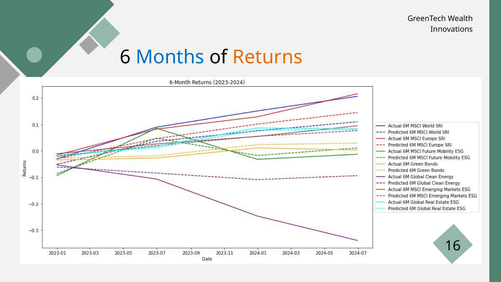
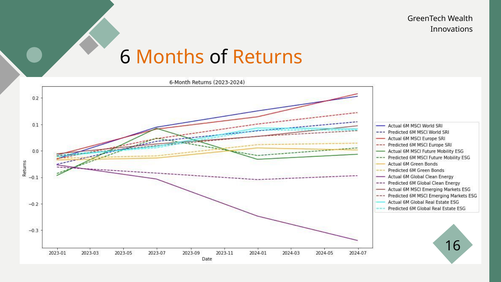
Months colour: blue -> orange (170, 57)
